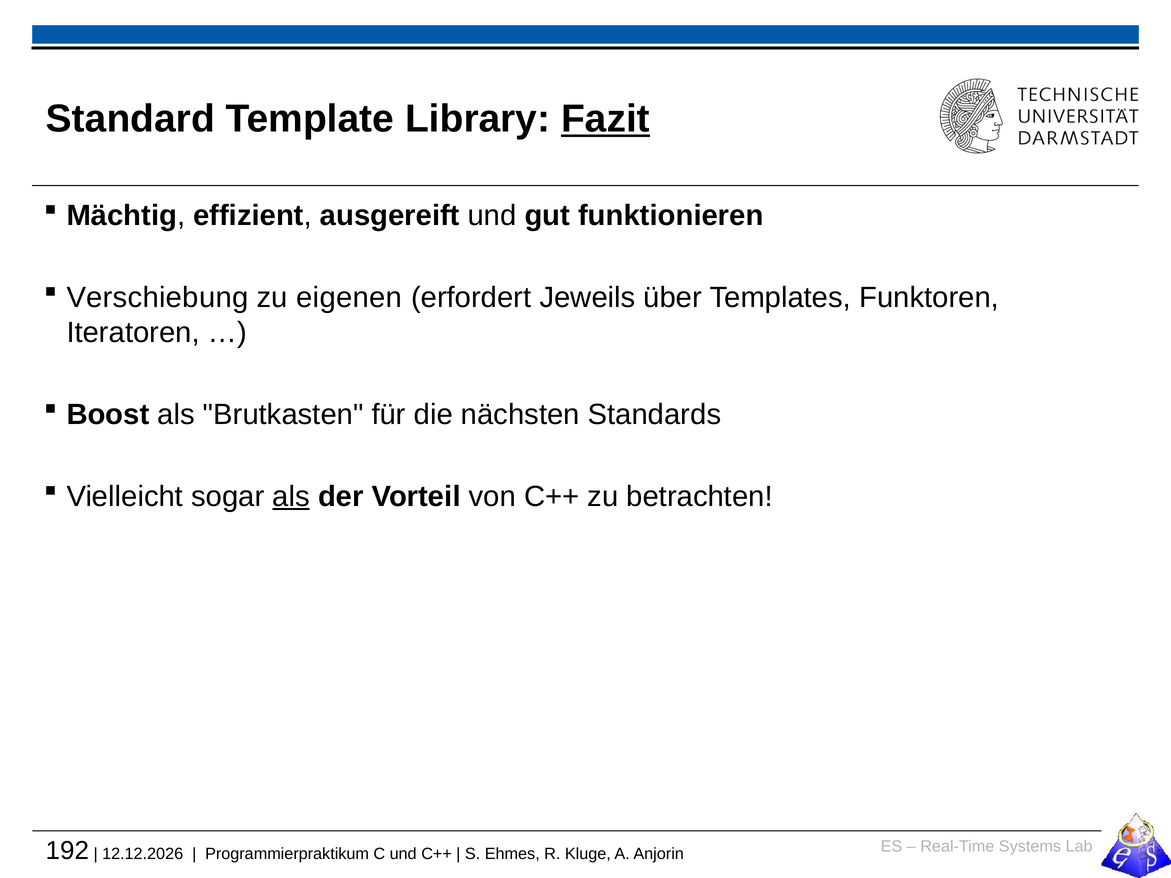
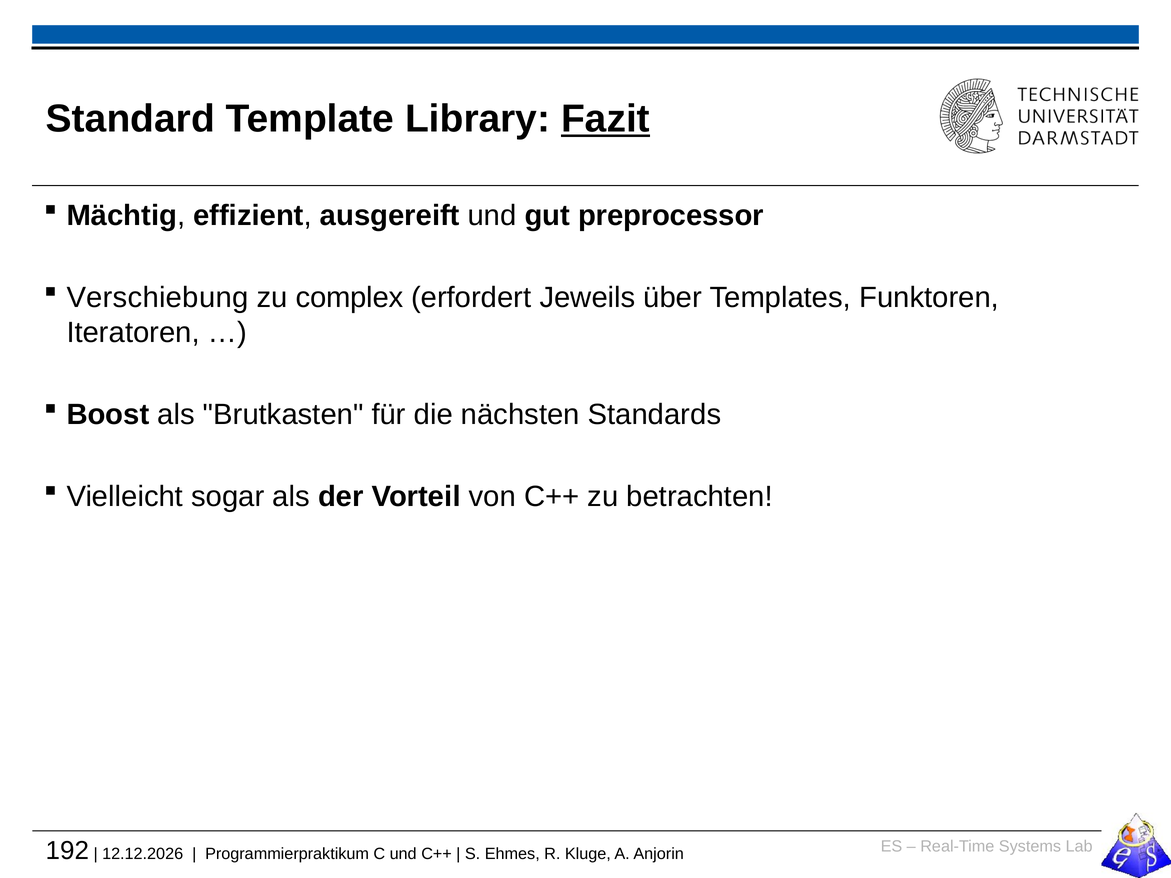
funktionieren: funktionieren -> preprocessor (671, 216)
eigenen: eigenen -> complex (349, 298)
als underline: present -> none (291, 497)
